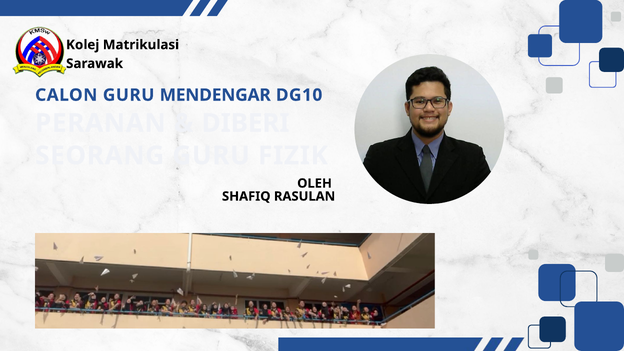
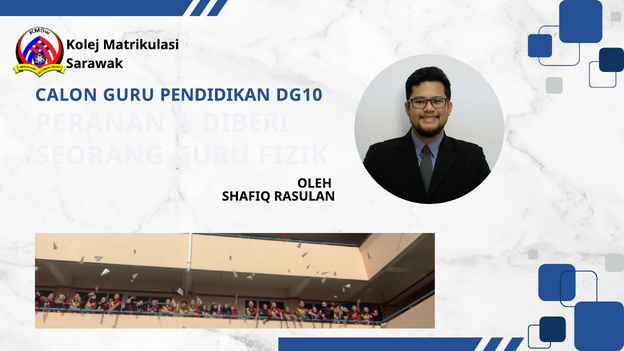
MENDENGAR: MENDENGAR -> PENDIDIKAN (215, 95)
